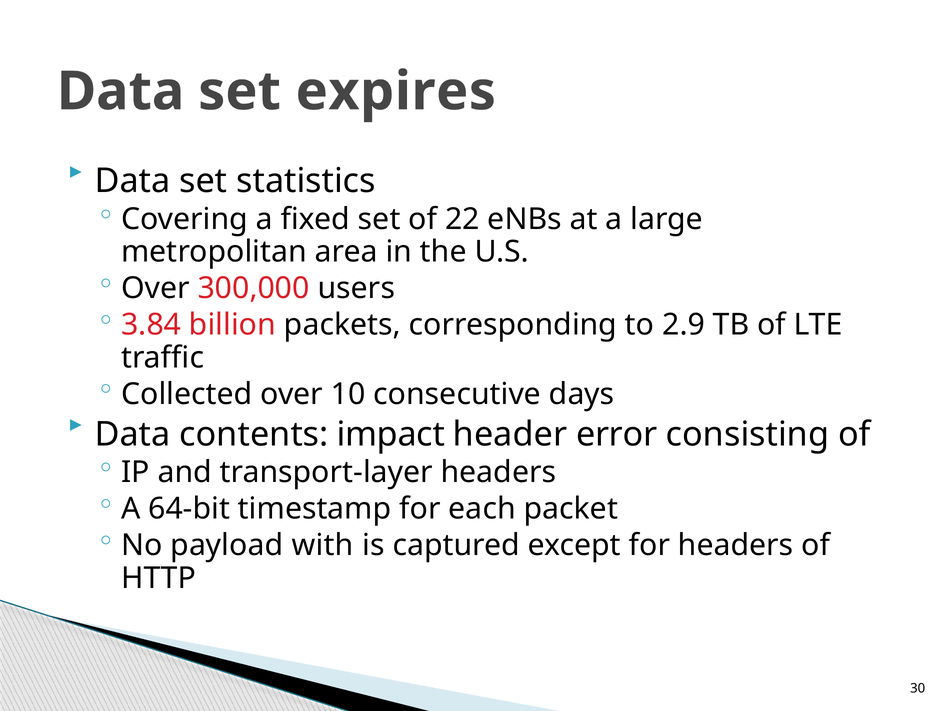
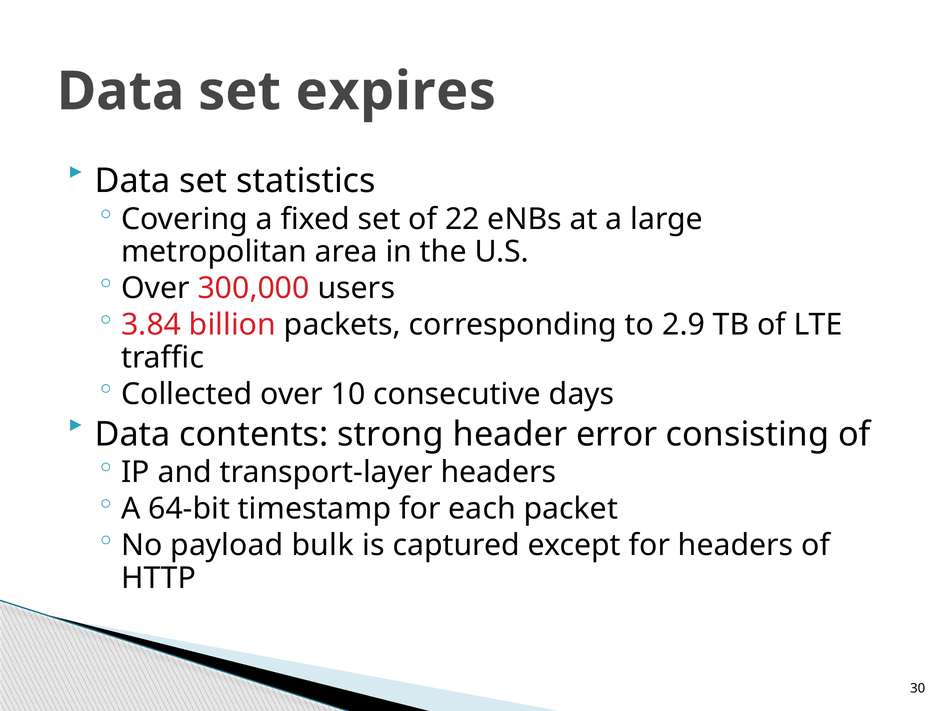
impact: impact -> strong (391, 434)
with: with -> bulk (323, 545)
